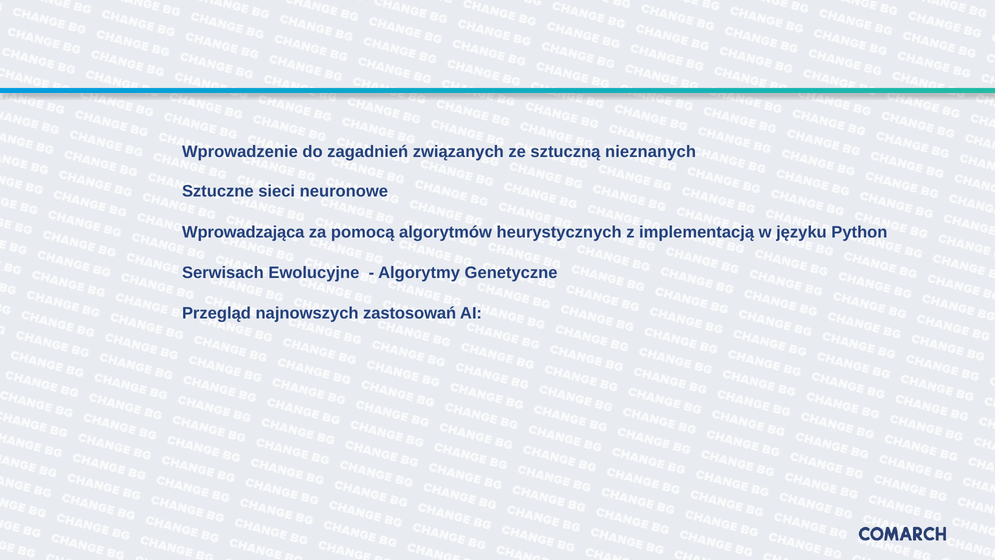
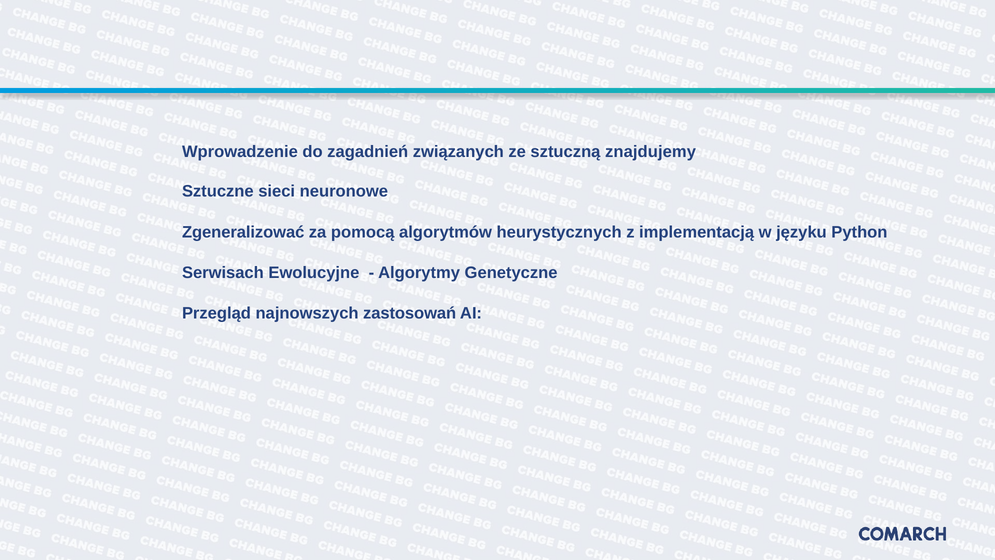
nieznanych: nieznanych -> znajdujemy (651, 152)
Wprowadzająca: Wprowadzająca -> Zgeneralizować (243, 232)
